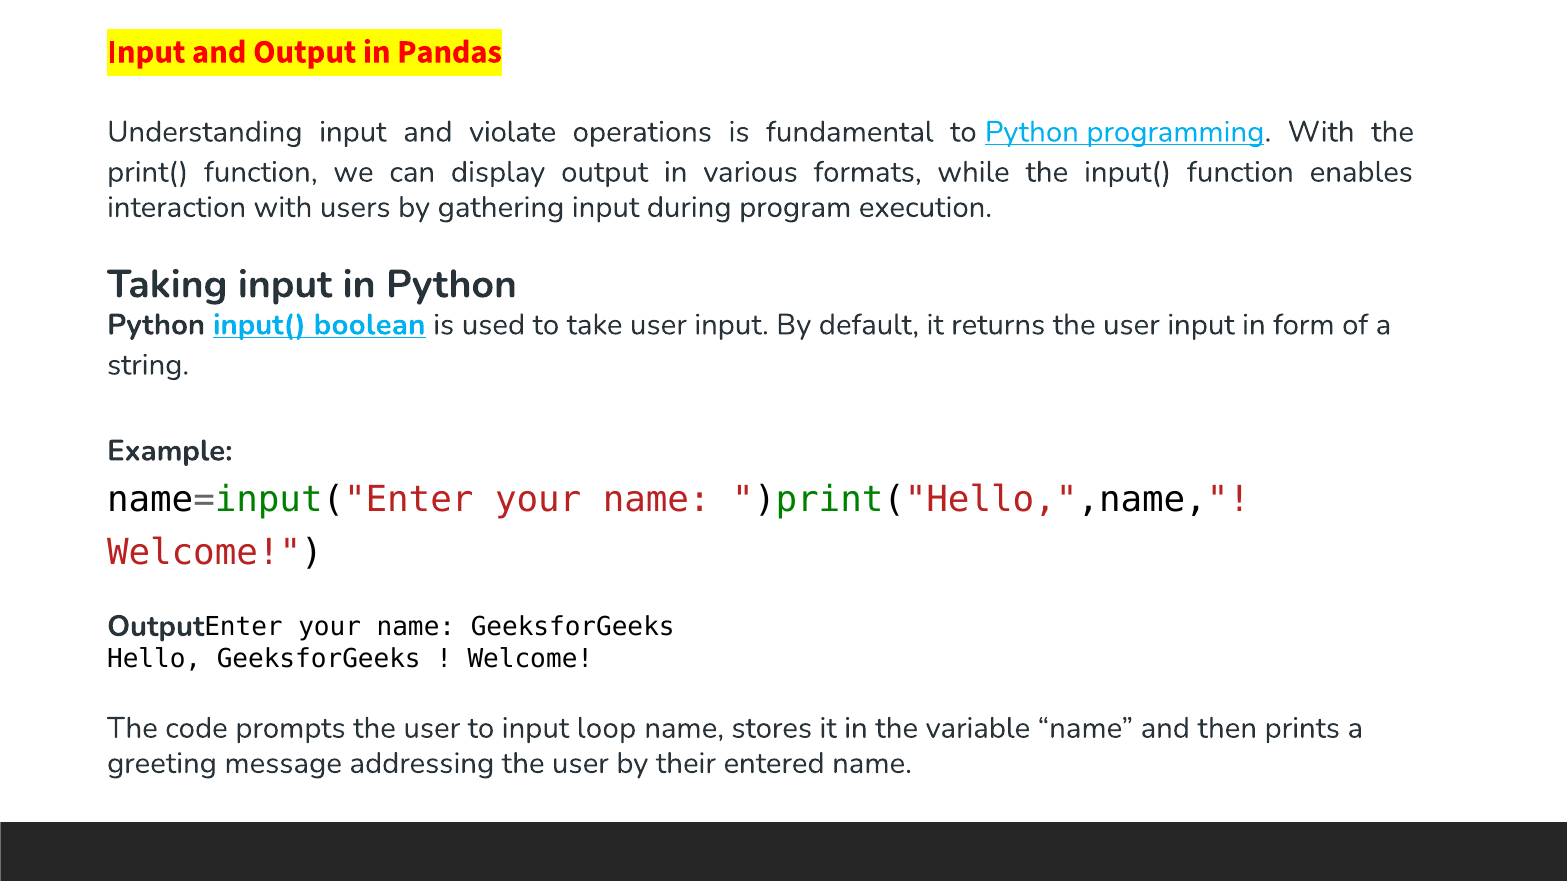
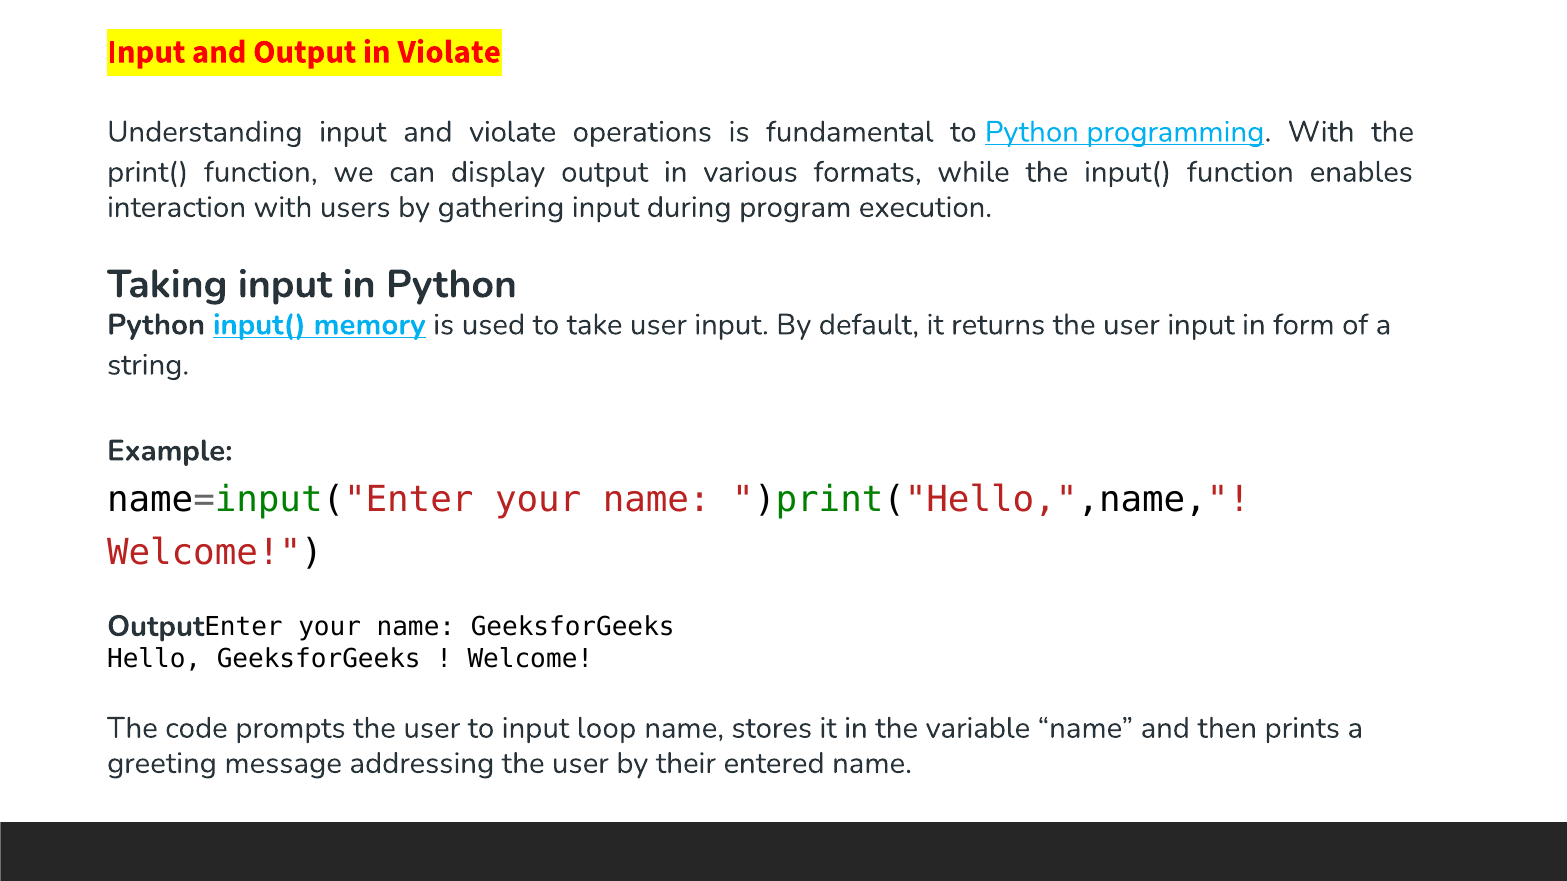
in Pandas: Pandas -> Violate (449, 52)
boolean: boolean -> memory (370, 325)
